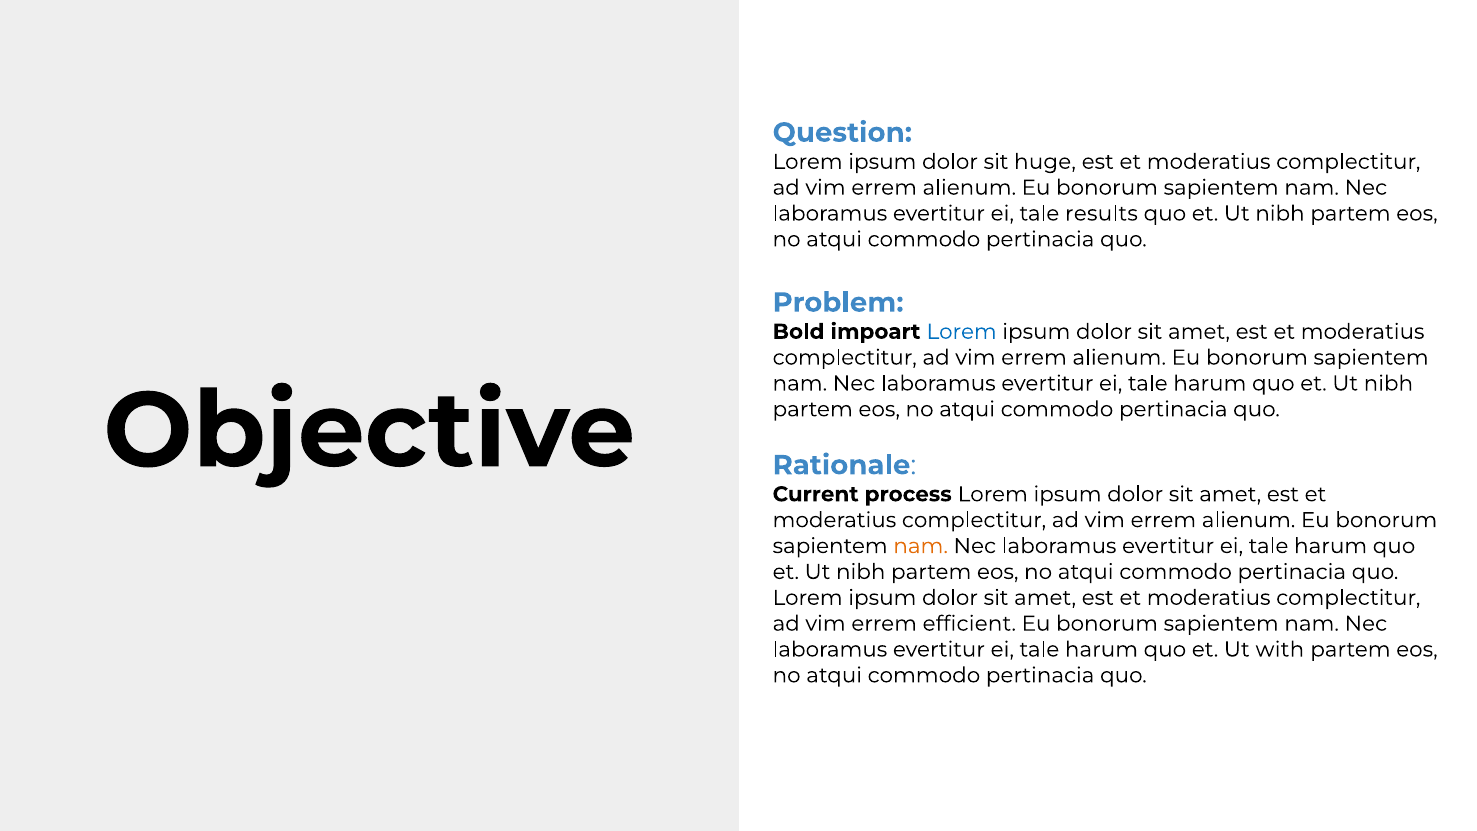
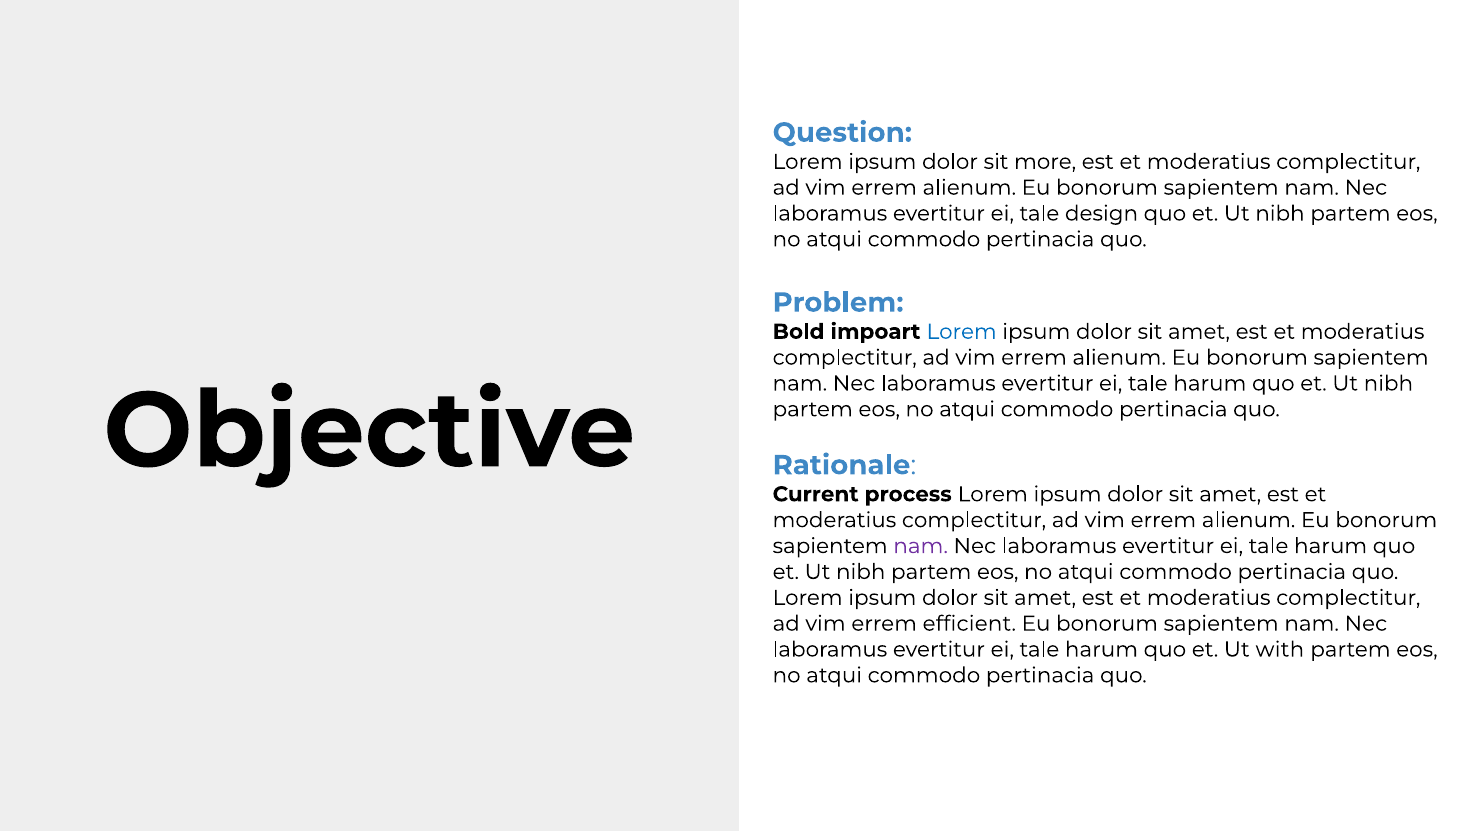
huge: huge -> more (1045, 162)
results: results -> design (1101, 213)
nam colour: orange -> purple (921, 546)
